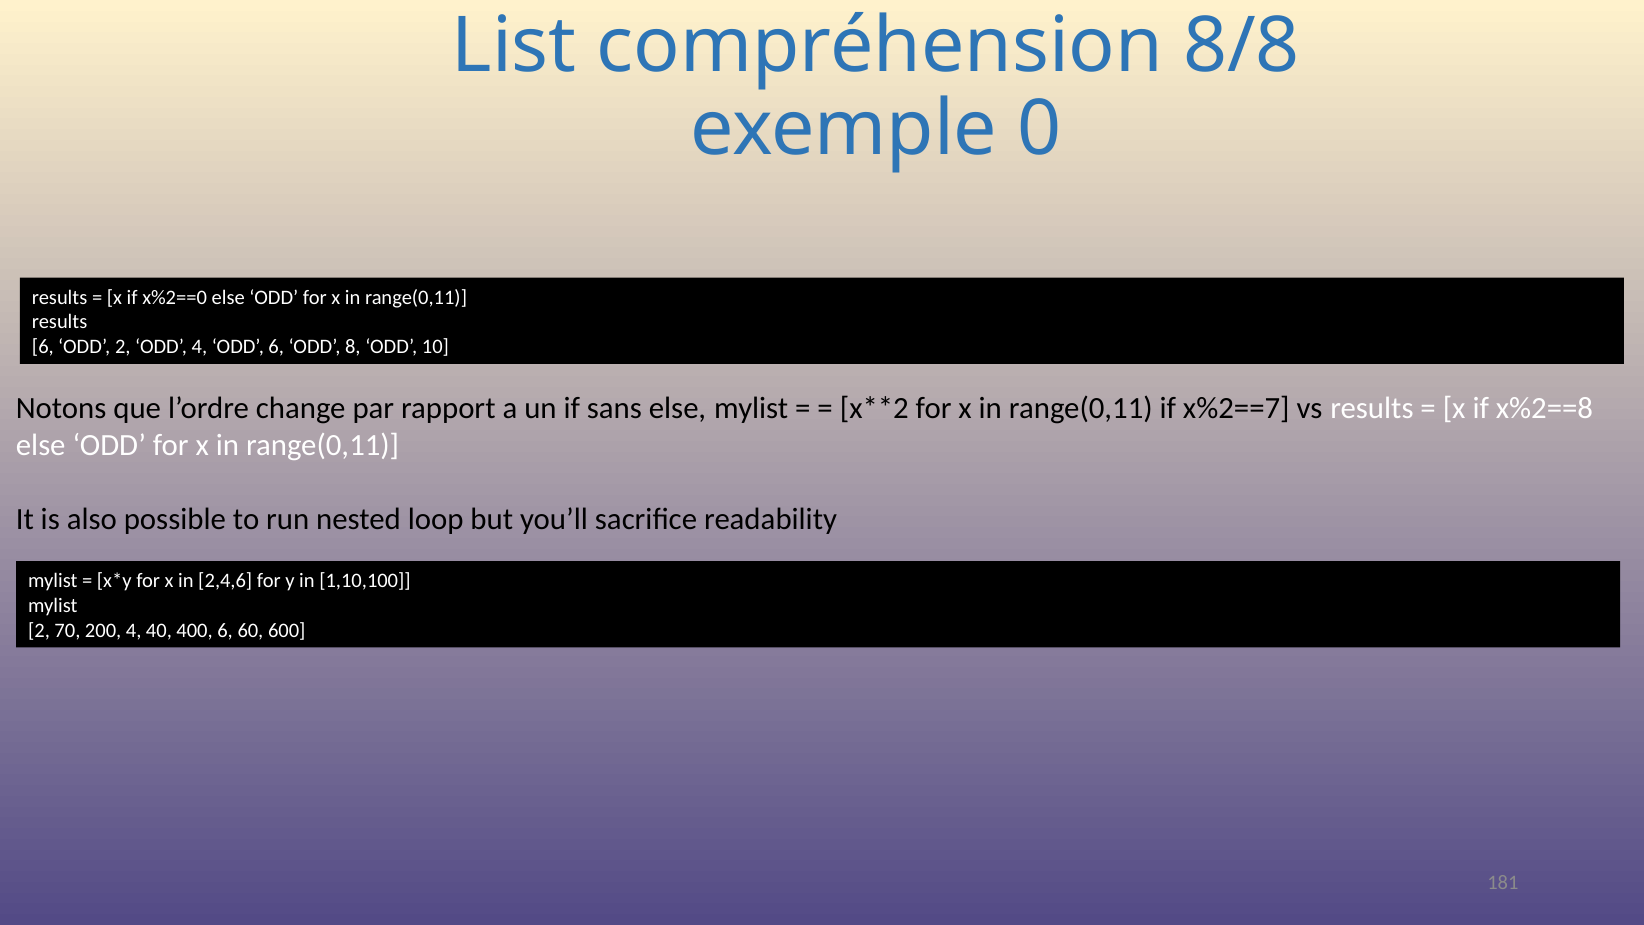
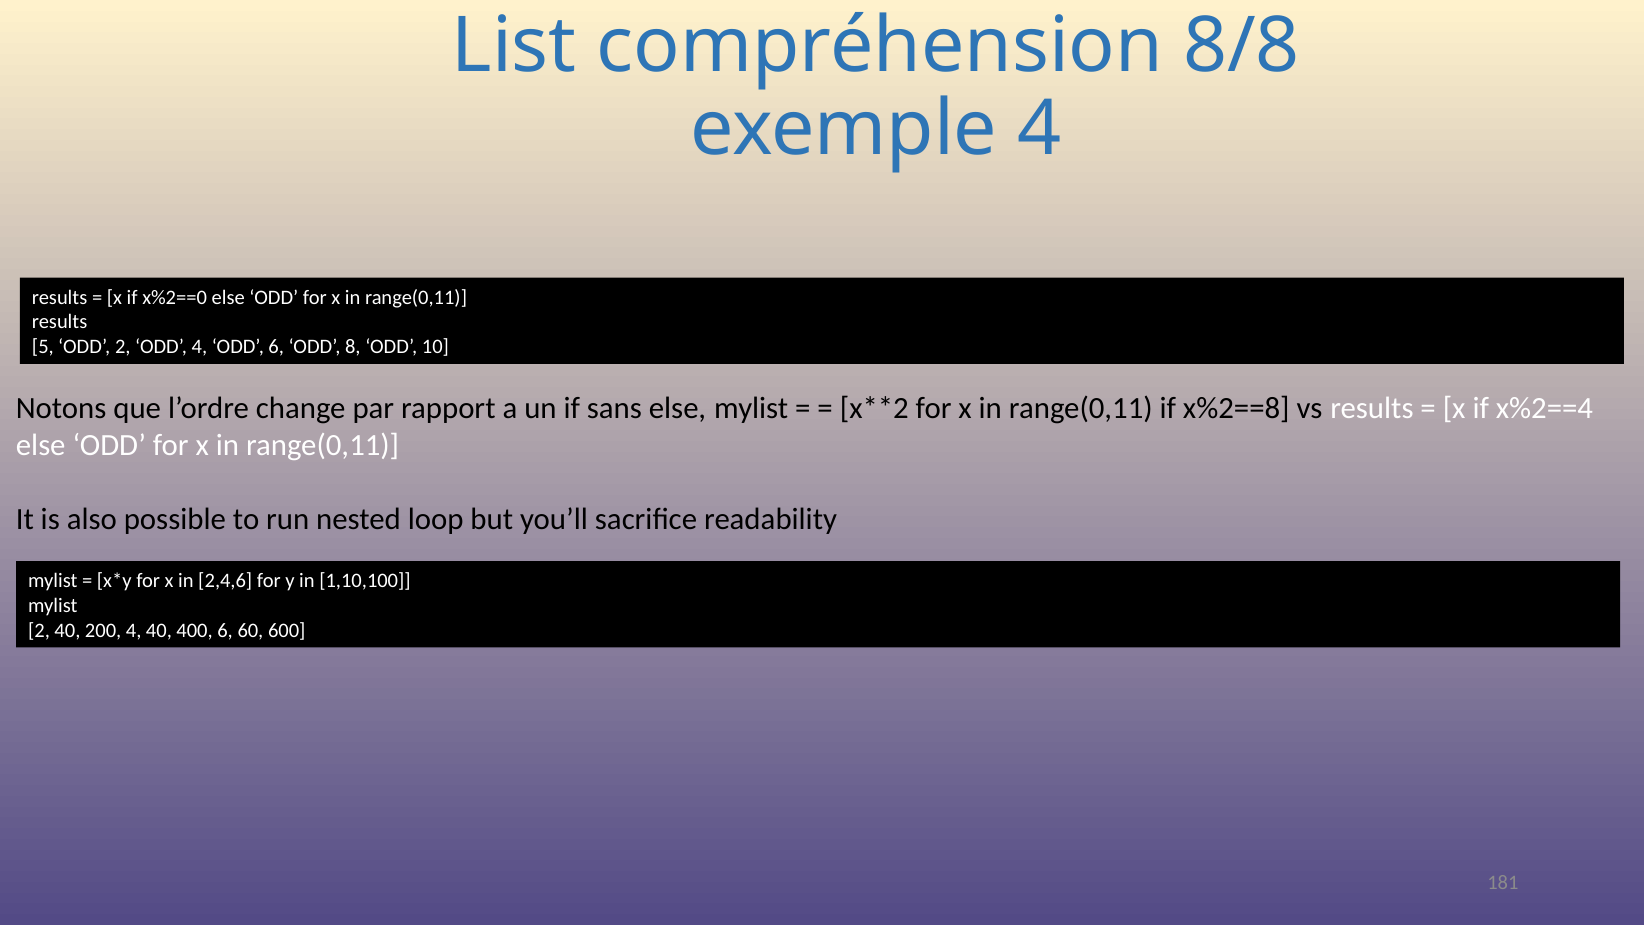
exemple 0: 0 -> 4 (1039, 129)
6: 6 -> 5 (43, 347)
x%2==7: x%2==7 -> x%2==8 (1236, 409)
x%2==8: x%2==8 -> x%2==4 (1544, 409)
2 70: 70 -> 40 (67, 630)
